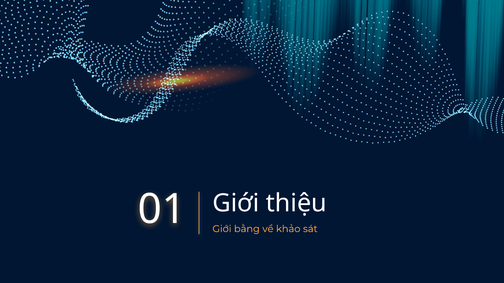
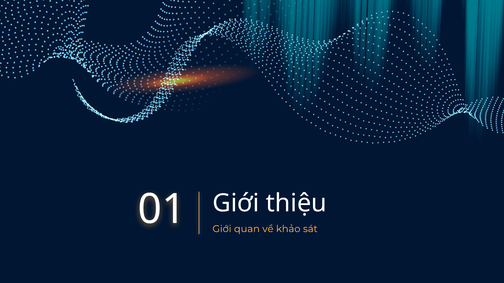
bằng: bằng -> quan (247, 229)
